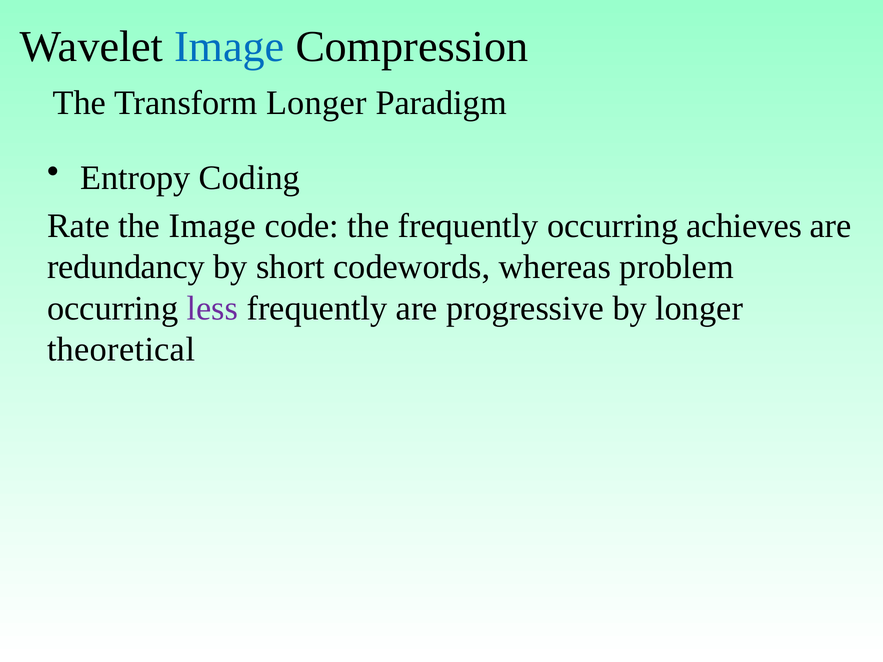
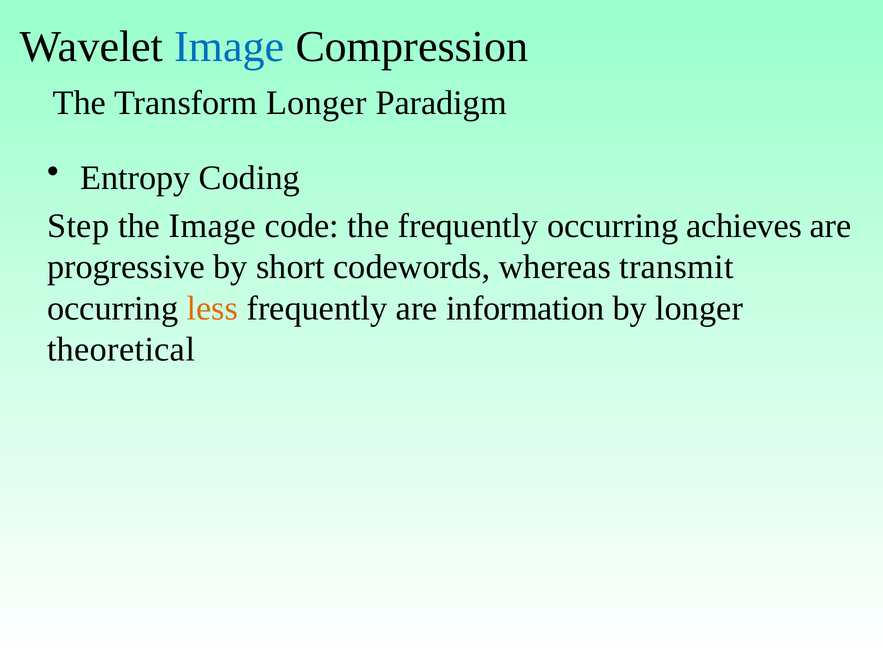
Rate: Rate -> Step (78, 226)
redundancy: redundancy -> progressive (126, 267)
problem: problem -> transmit (676, 267)
less colour: purple -> orange (212, 308)
progressive: progressive -> information (525, 308)
